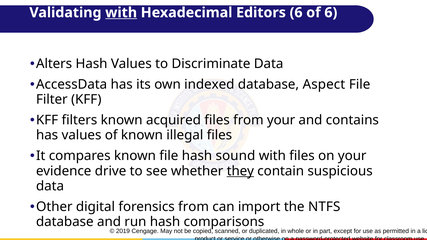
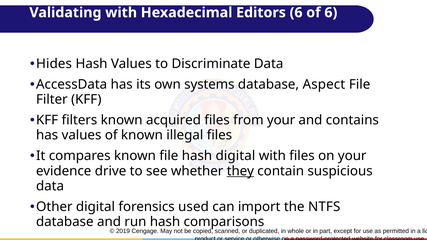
with underline: present -> none (121, 13)
Alters: Alters -> Hides (54, 64)
indexed: indexed -> systems (209, 84)
hash sound: sound -> digital (235, 156)
forensics from: from -> used (193, 207)
